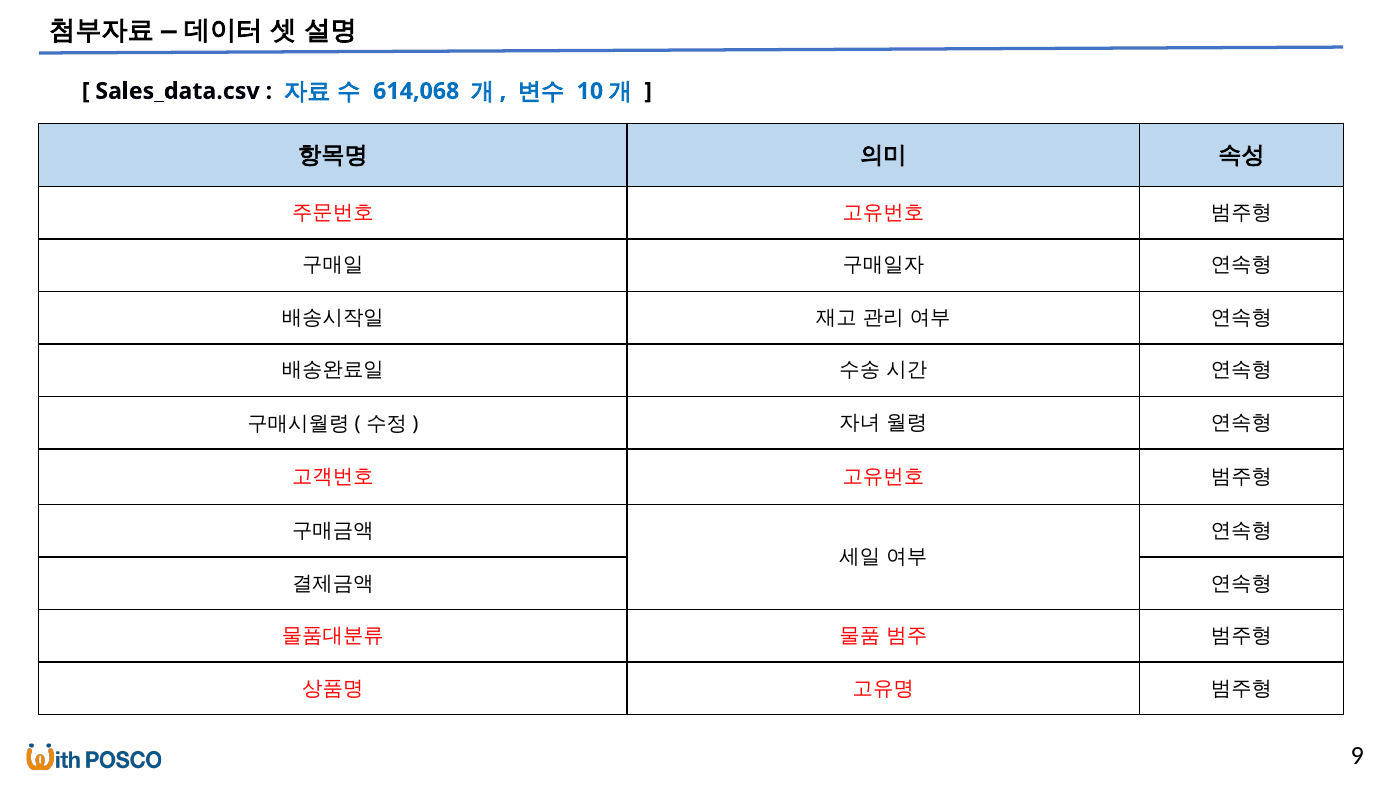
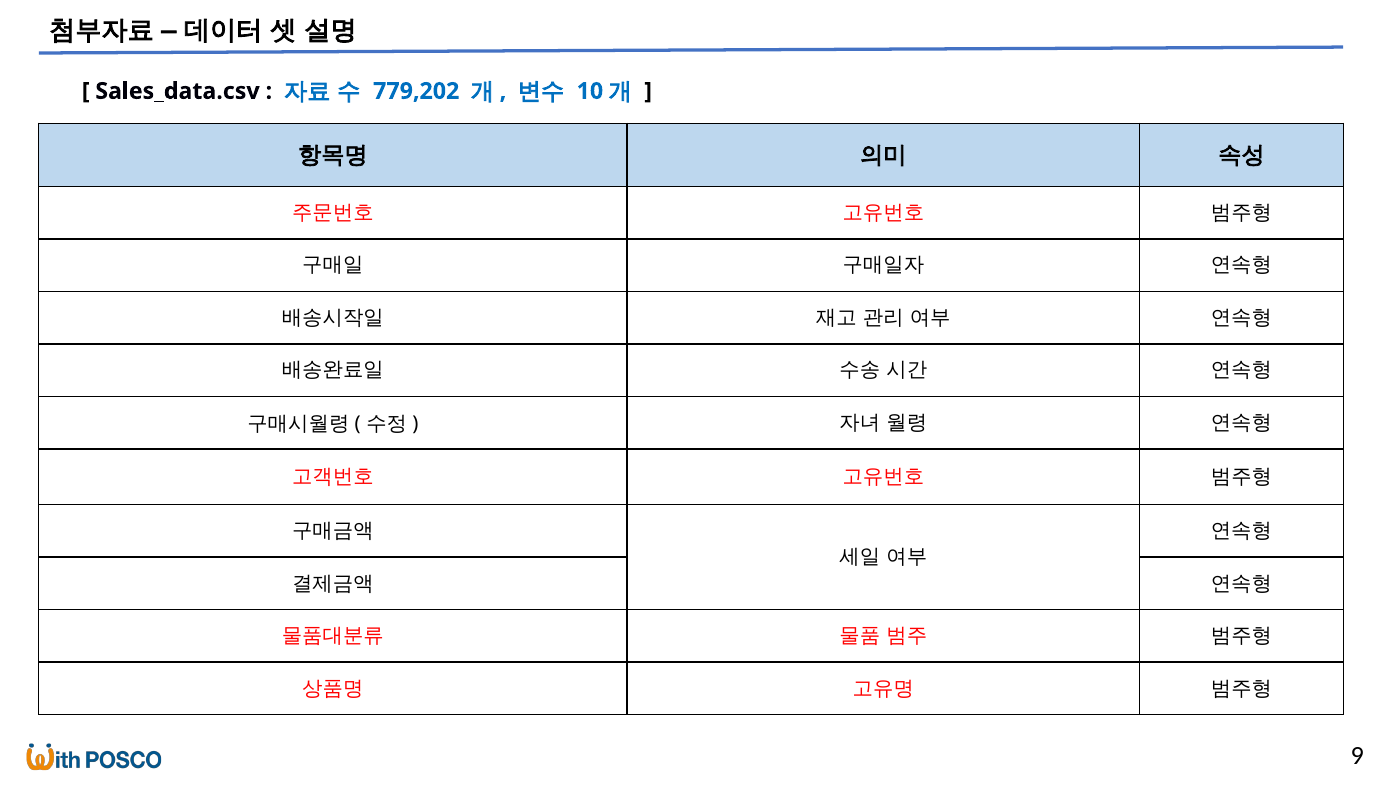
614,068: 614,068 -> 779,202 (416, 91)
